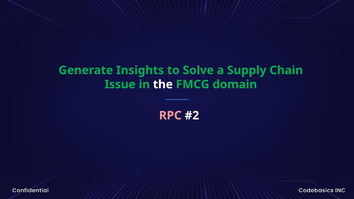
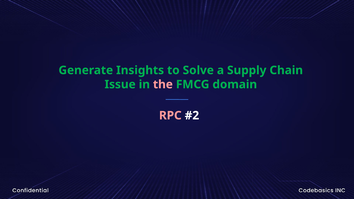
the colour: white -> pink (163, 84)
